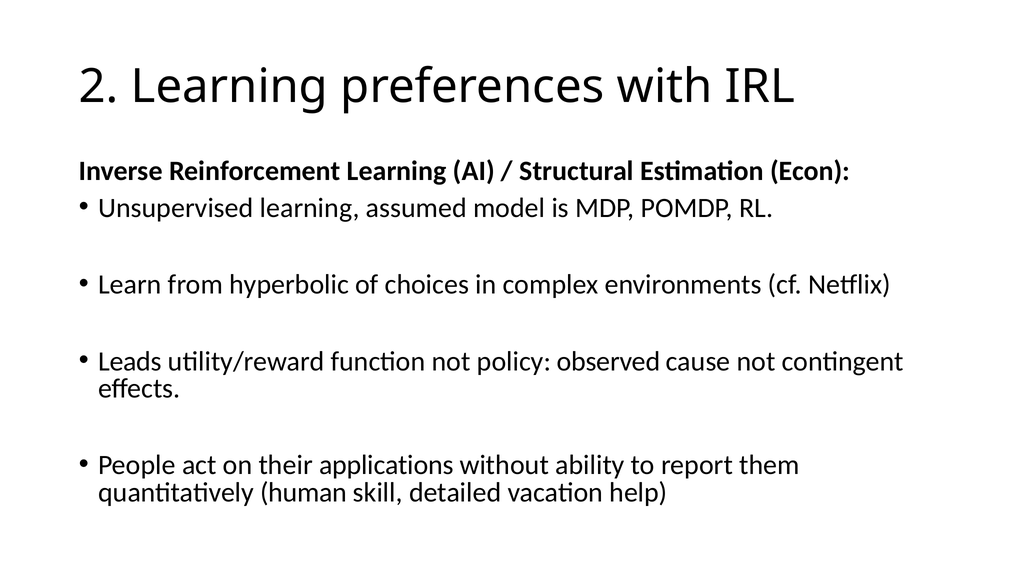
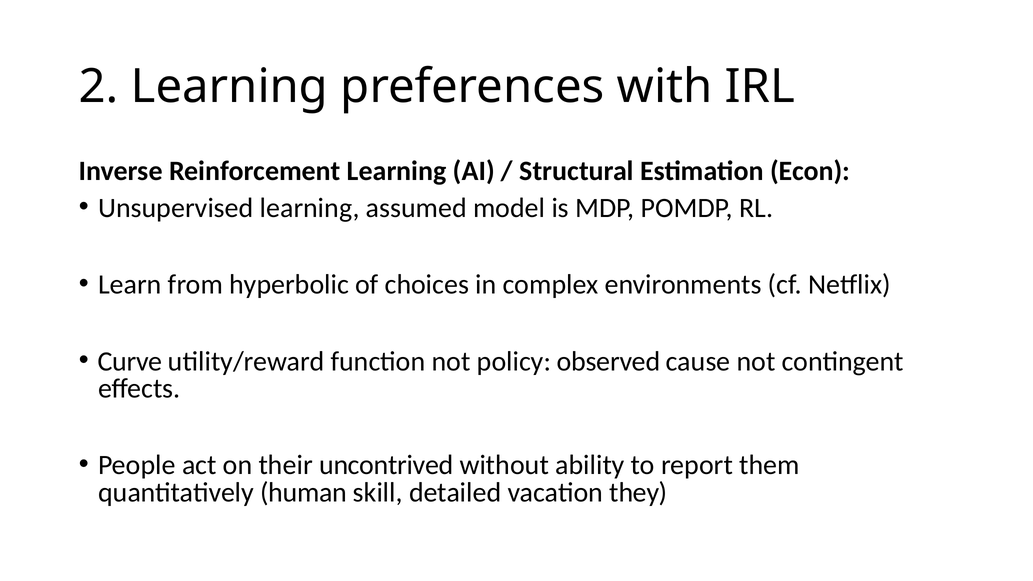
Leads: Leads -> Curve (130, 361)
applications: applications -> uncontrived (386, 465)
help: help -> they (638, 492)
